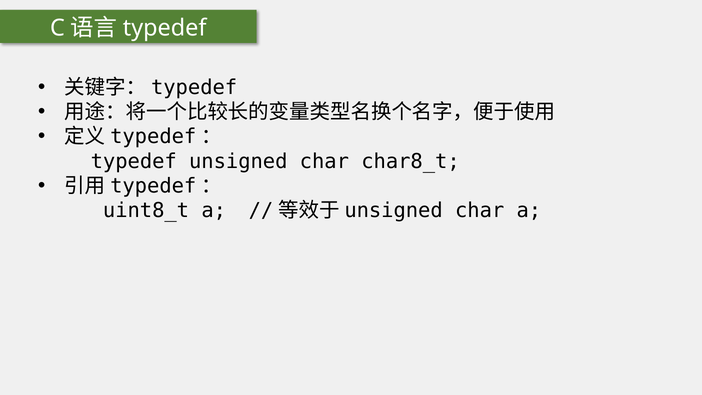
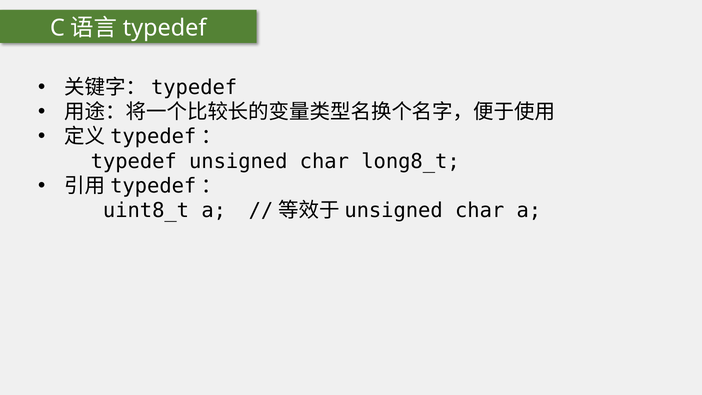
char8_t: char8_t -> long8_t (411, 161)
